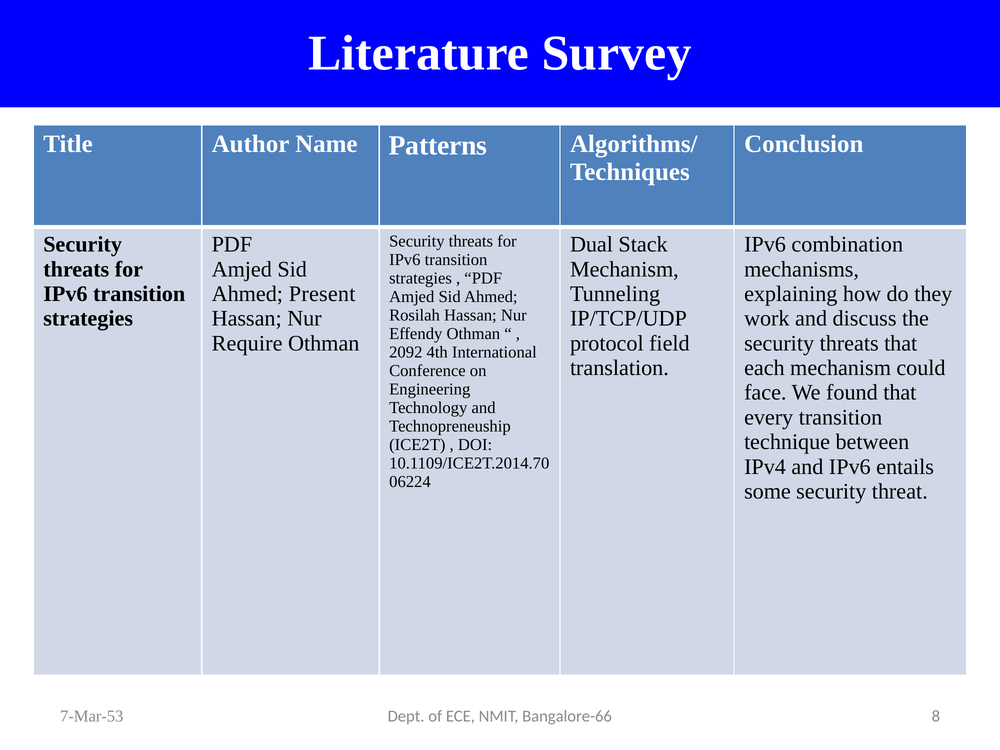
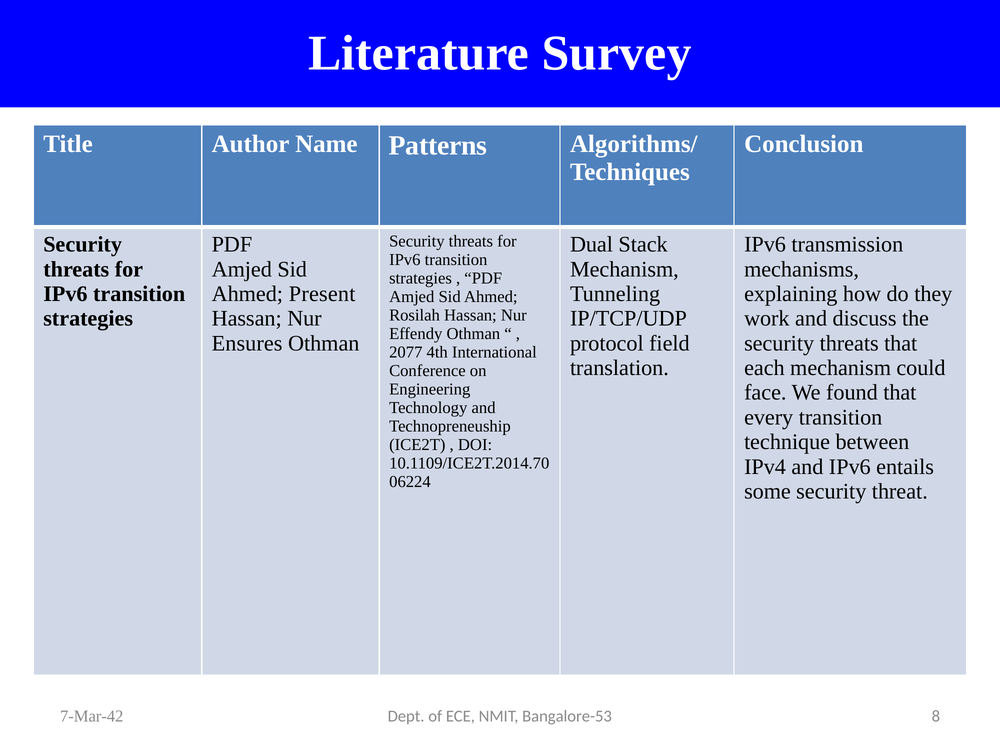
combination: combination -> transmission (847, 245)
Require: Require -> Ensures (247, 343)
2092: 2092 -> 2077 (406, 352)
7-Mar-53: 7-Mar-53 -> 7-Mar-42 (92, 716)
Bangalore-66: Bangalore-66 -> Bangalore-53 (567, 716)
